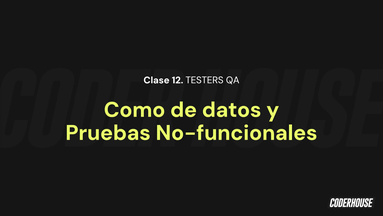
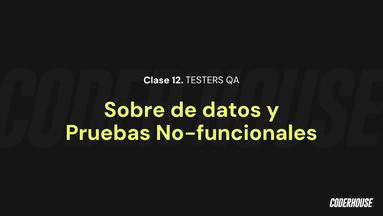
Como: Como -> Sobre (134, 110)
